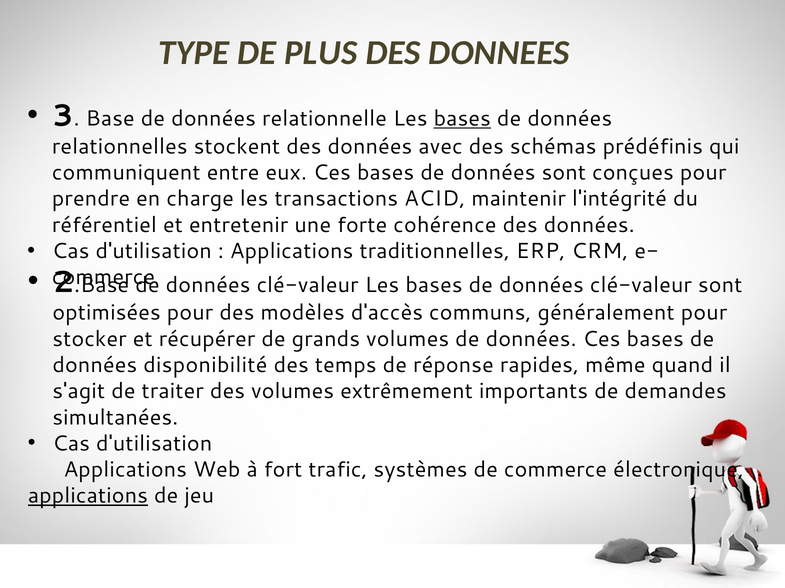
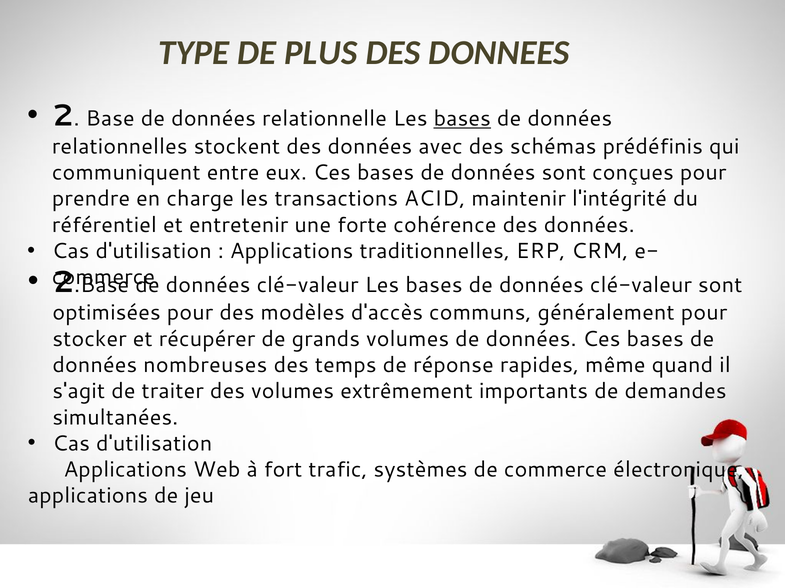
3: 3 -> 2 (63, 116)
disponibilité: disponibilité -> nombreuses (205, 365)
applications underline: present -> none (88, 496)
